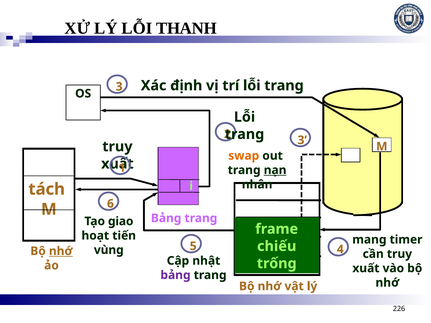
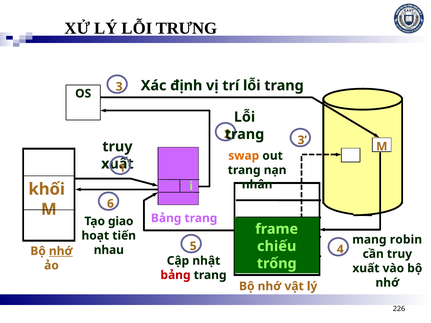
THANH: THANH -> TRƯNG (187, 28)
nạn underline: present -> none (275, 170)
tách: tách -> khối (47, 189)
timer: timer -> robin (406, 240)
vùng: vùng -> nhau (109, 250)
bảng colour: purple -> red (175, 275)
